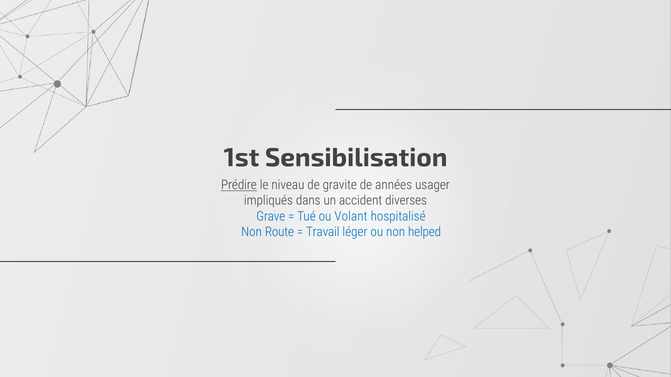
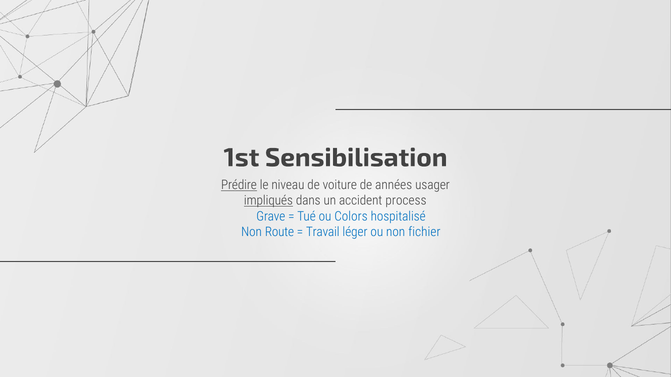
gravite: gravite -> voiture (340, 185)
impliqués underline: none -> present (268, 201)
diverses: diverses -> process (406, 201)
Volant: Volant -> Colors (351, 217)
helped: helped -> fichier (424, 232)
